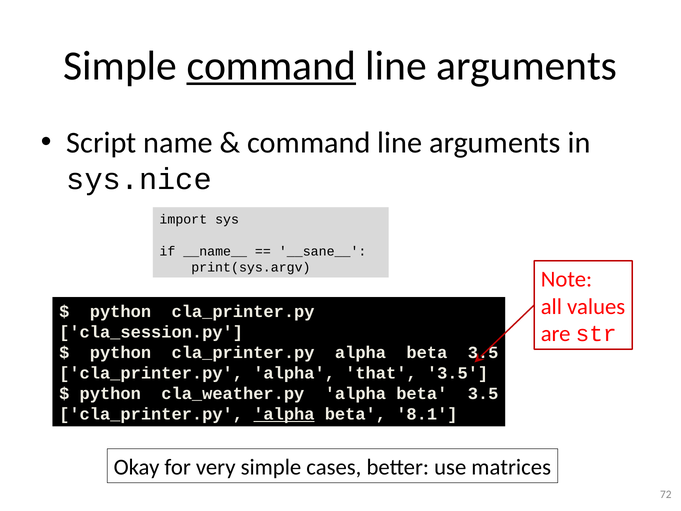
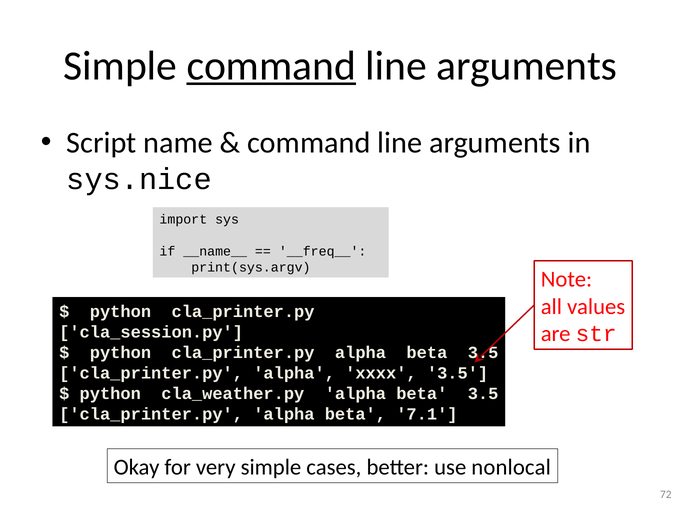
__sane__: __sane__ -> __freq__ (323, 251)
that: that -> xxxx (381, 373)
alpha underline: present -> none (284, 414)
8.1: 8.1 -> 7.1 (427, 414)
matrices: matrices -> nonlocal (511, 467)
